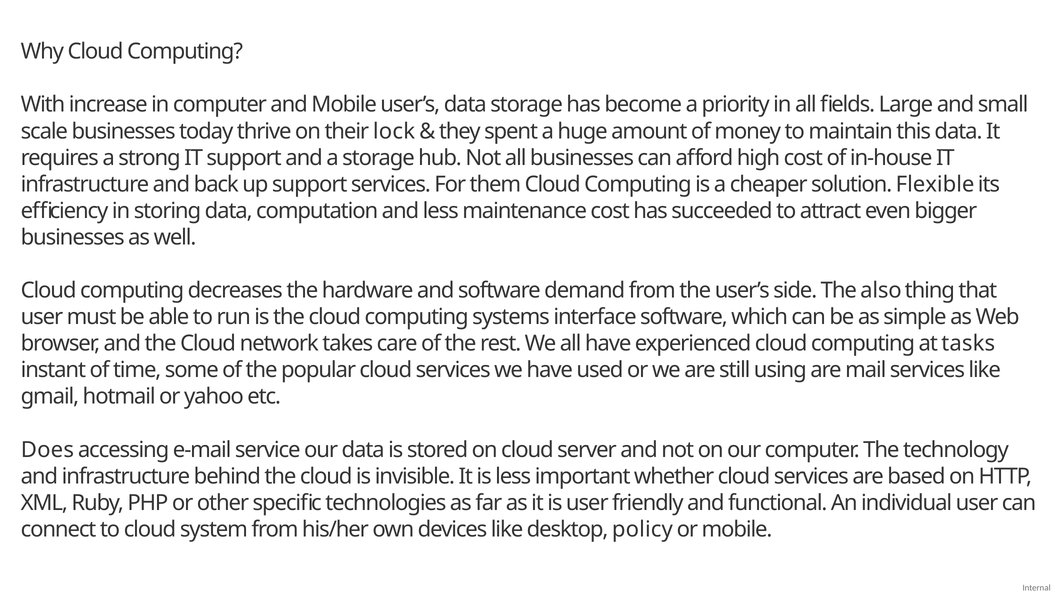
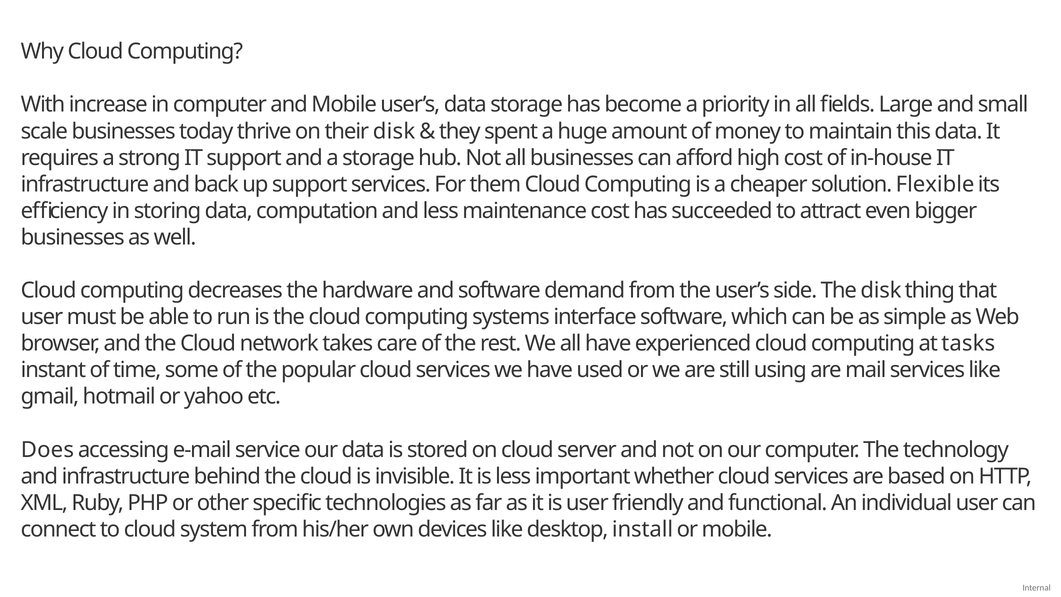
their lock: lock -> disk (394, 131)
The also: also -> disk (881, 290)
policy: policy -> install (643, 529)
